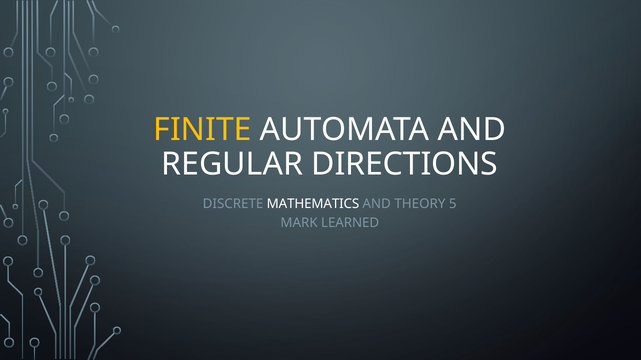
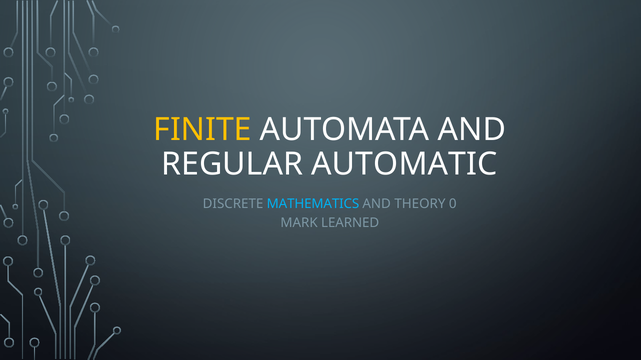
DIRECTIONS: DIRECTIONS -> AUTOMATIC (404, 165)
MATHEMATICS colour: white -> light blue (313, 204)
5: 5 -> 0 (453, 204)
